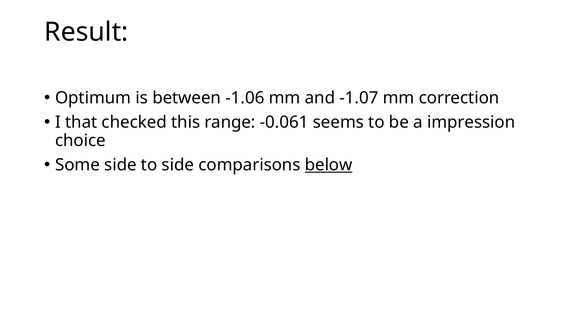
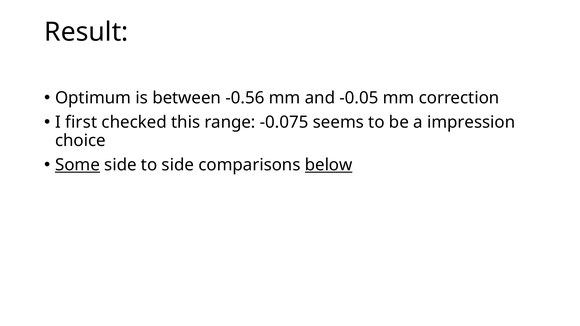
-1.06: -1.06 -> -0.56 (245, 98)
-1.07: -1.07 -> -0.05 (359, 98)
that: that -> first (81, 122)
-0.061: -0.061 -> -0.075 (284, 122)
Some underline: none -> present (77, 165)
